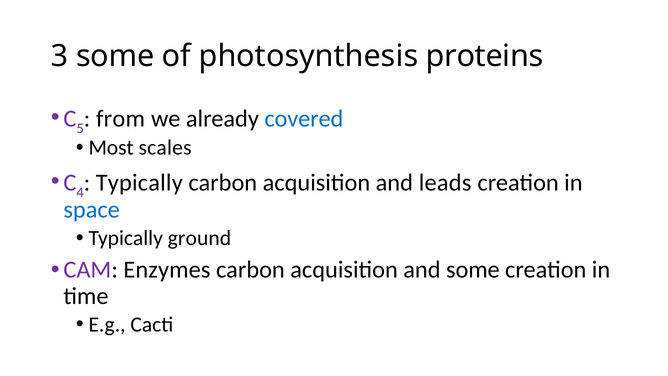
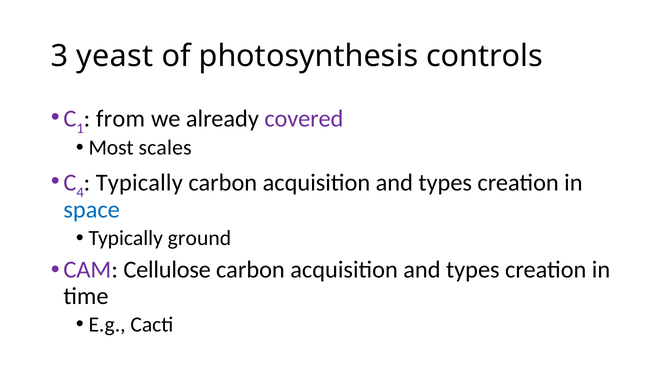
3 some: some -> yeast (115, 56)
proteins: proteins -> controls (484, 56)
5: 5 -> 1 (80, 128)
covered colour: blue -> purple (304, 119)
leads: leads -> types (445, 183)
Enzymes: Enzymes -> Cellulose (167, 270)
some: some -> types (473, 270)
